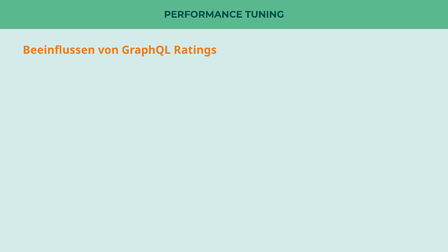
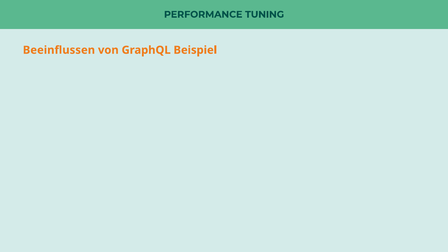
Ratings: Ratings -> Beispiel (195, 50)
